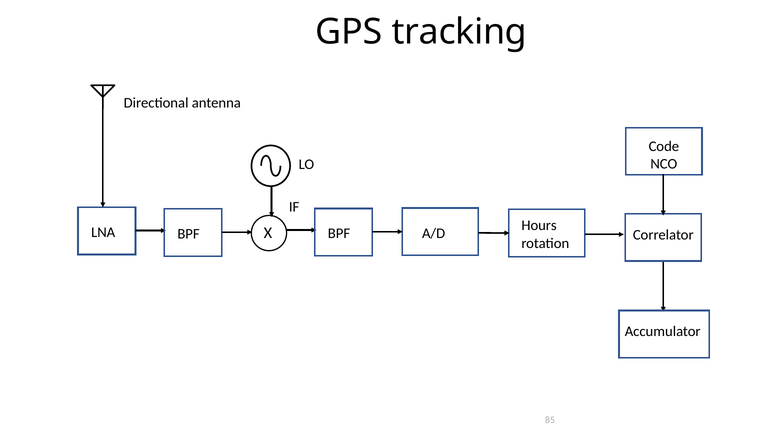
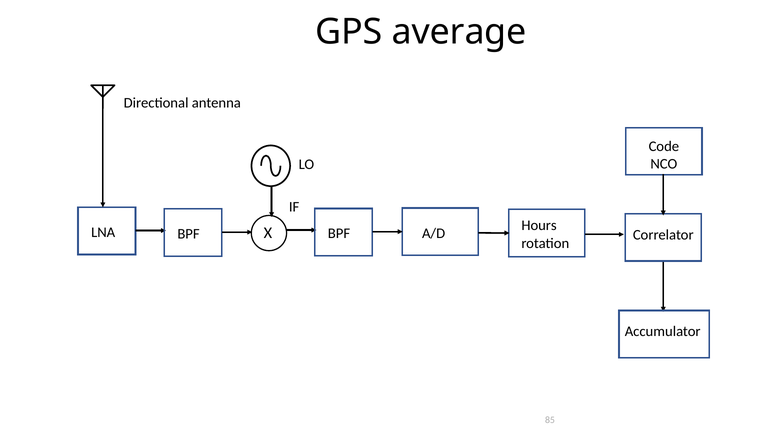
tracking: tracking -> average (459, 32)
